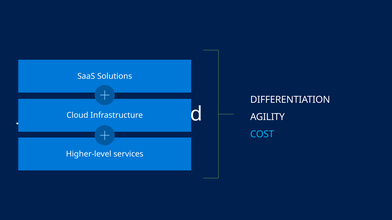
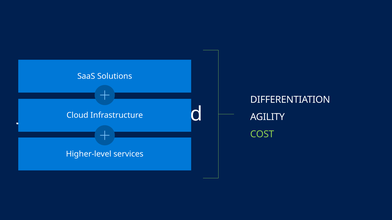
COST colour: light blue -> light green (262, 135)
